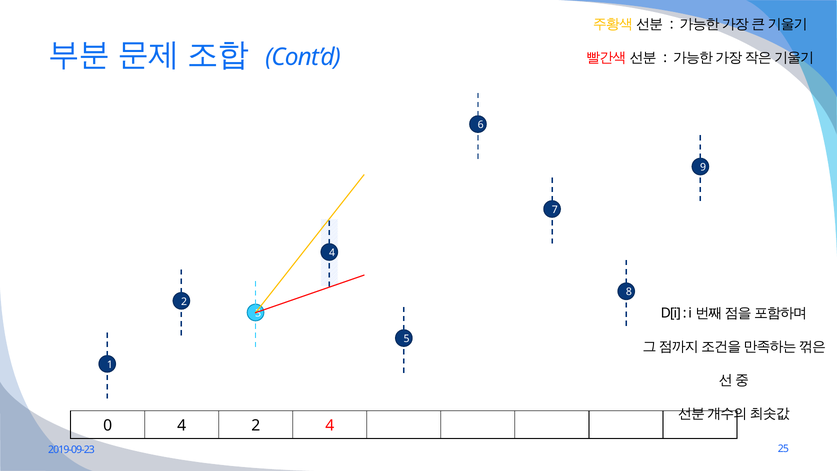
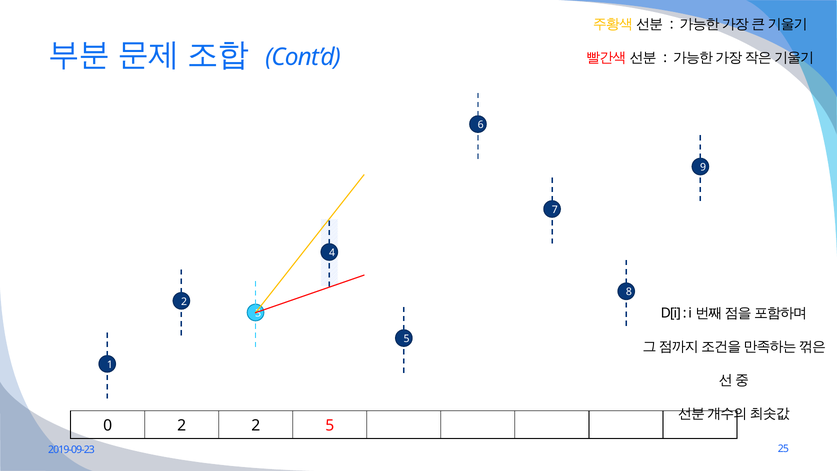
0 4: 4 -> 2 (182, 425)
2 4: 4 -> 5 (330, 425)
